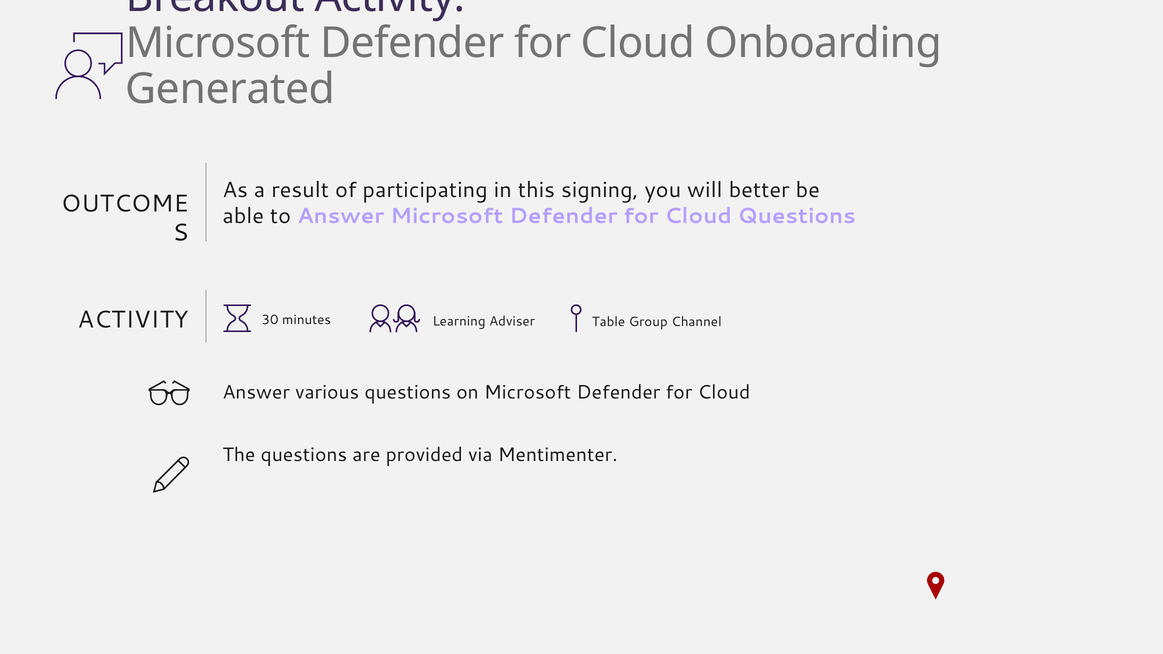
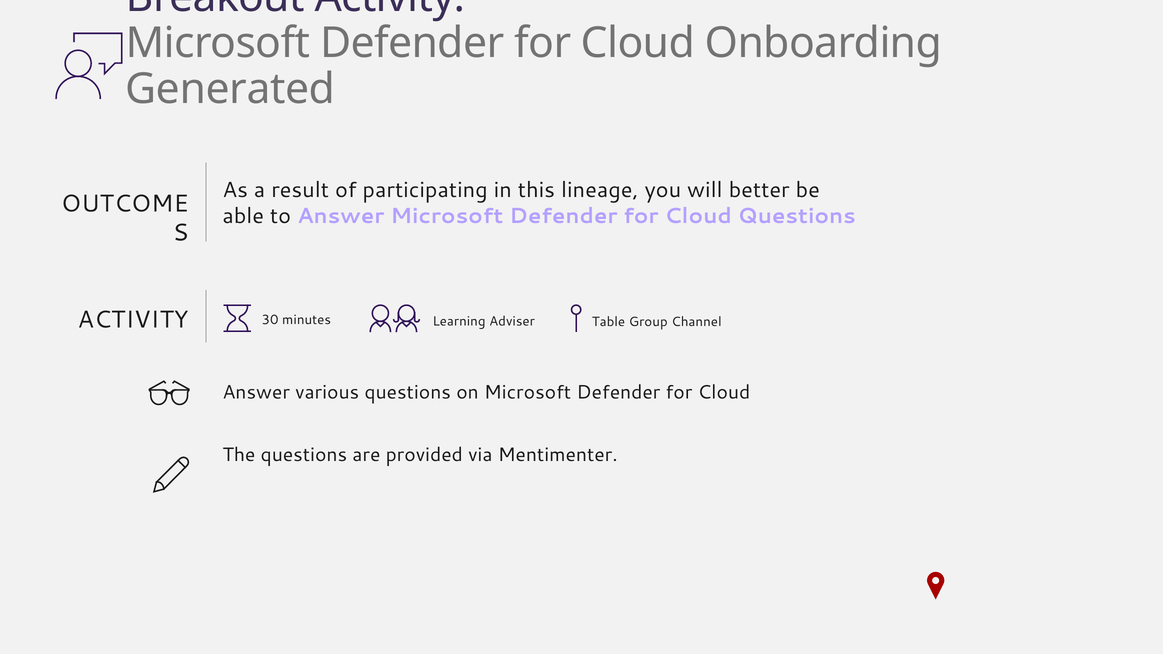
signing: signing -> lineage (600, 190)
